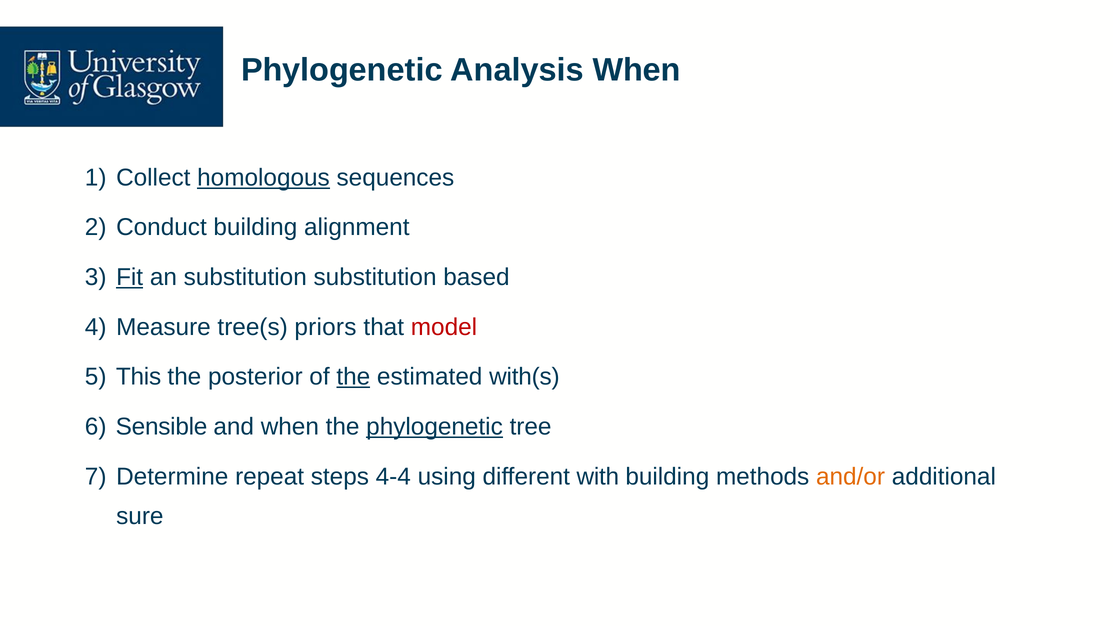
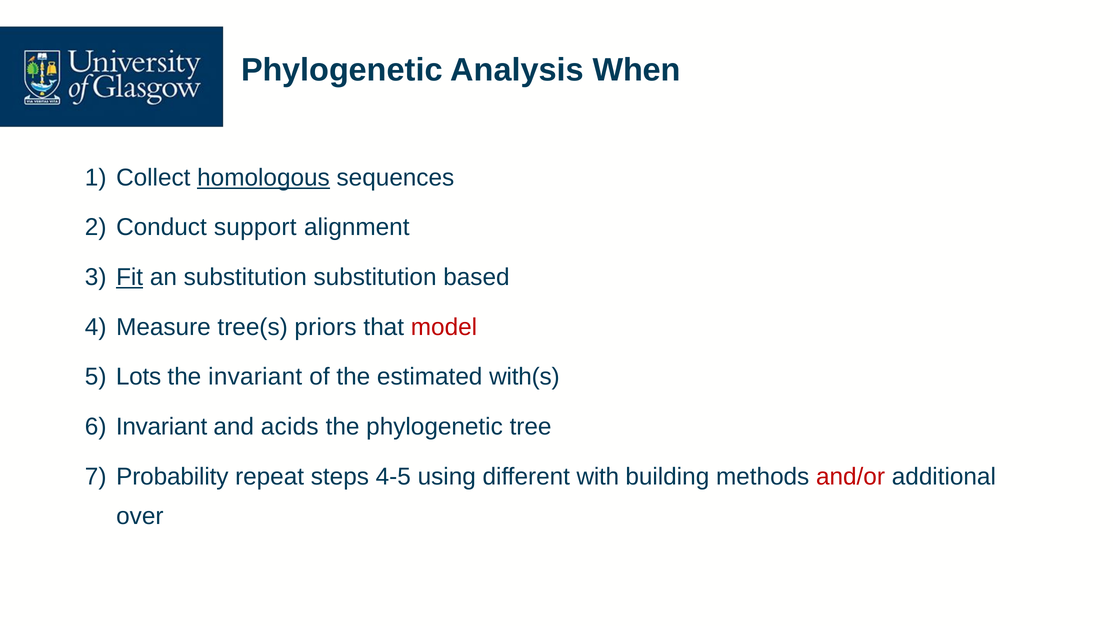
Conduct building: building -> support (255, 227)
This: This -> Lots (139, 377)
the posterior: posterior -> invariant (255, 377)
the underline: present -> none (353, 377)
Sensible: Sensible -> Invariant (162, 427)
and when: when -> acids (290, 427)
phylogenetic underline: present -> none (435, 427)
Determine: Determine -> Probability (172, 477)
4-4: 4-4 -> 4-5 (393, 477)
and/or colour: orange -> red (851, 477)
sure: sure -> over (140, 516)
